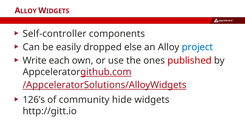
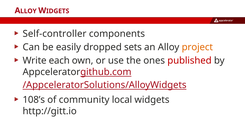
else: else -> sets (133, 47)
project colour: blue -> orange (197, 47)
126’s: 126’s -> 108’s (34, 100)
hide: hide -> local (122, 100)
